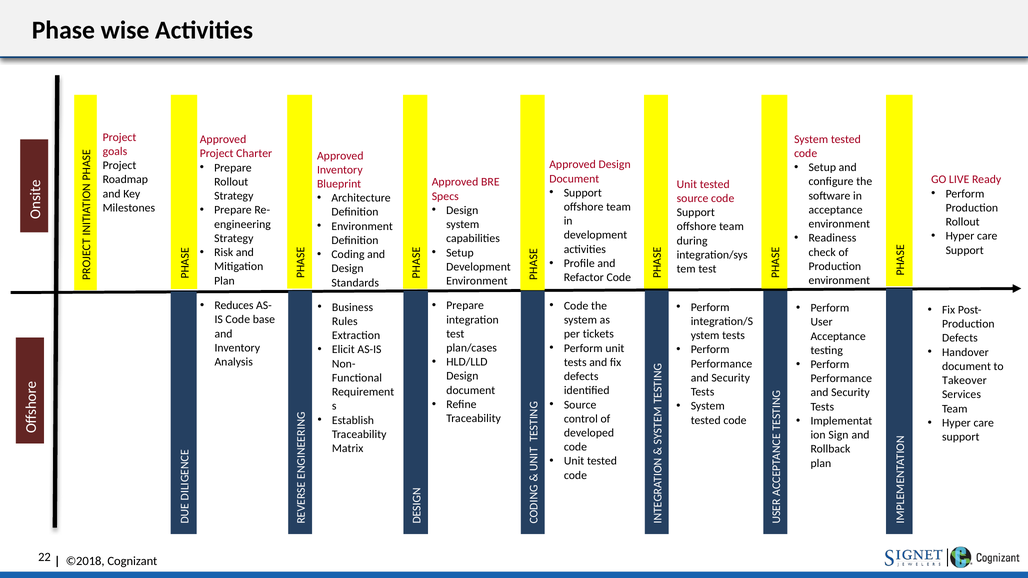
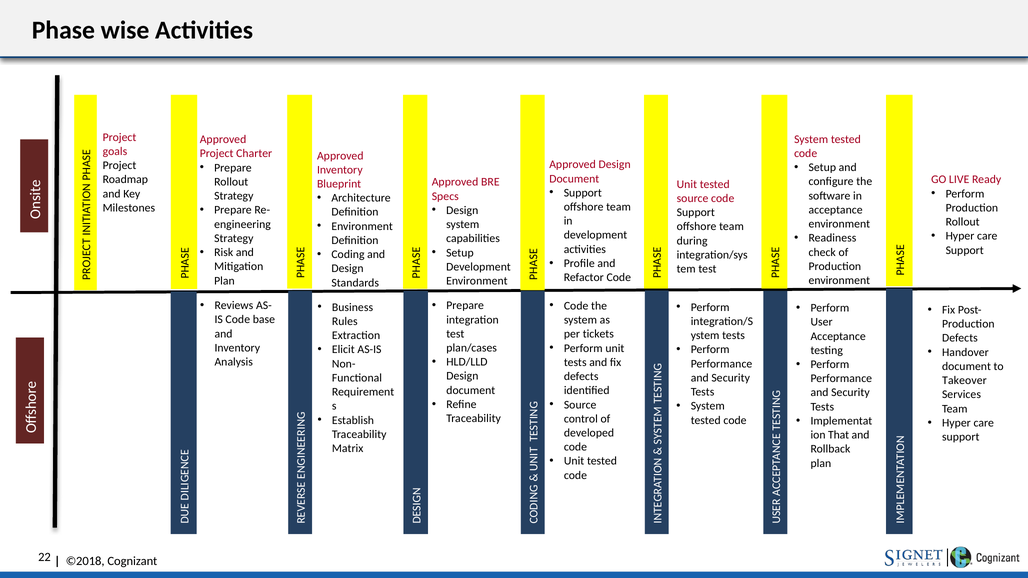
Reduces: Reduces -> Reviews (234, 306)
Sign: Sign -> That (839, 435)
